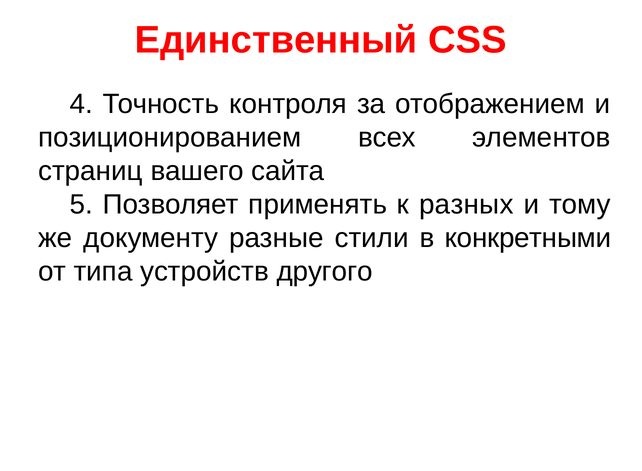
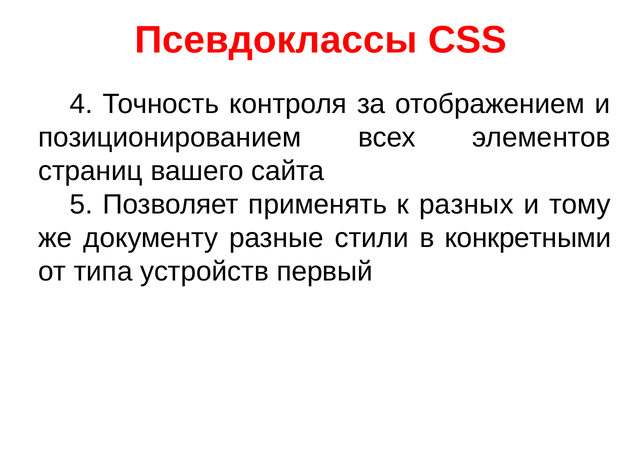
Единственный: Единственный -> Псевдоклассы (276, 40)
другого: другого -> первый (325, 271)
